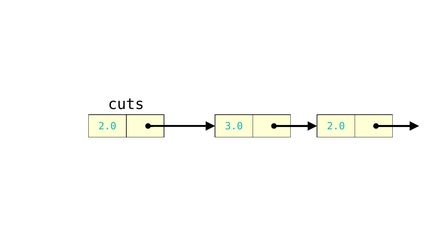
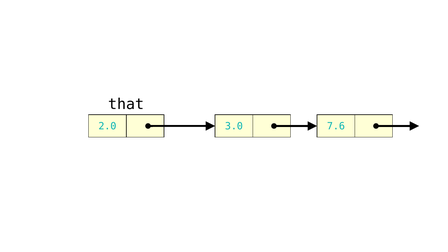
cuts: cuts -> that (126, 104)
3.0 2.0: 2.0 -> 7.6 (336, 126)
